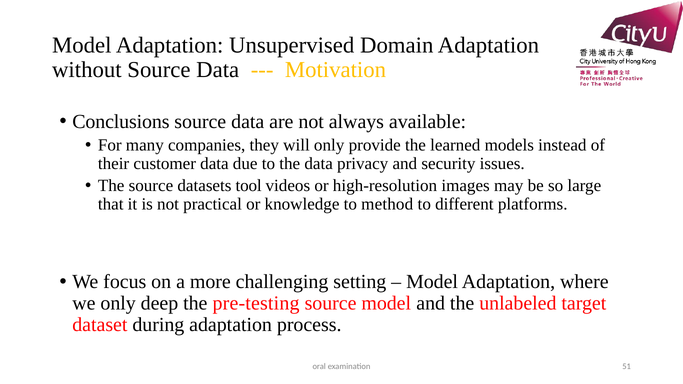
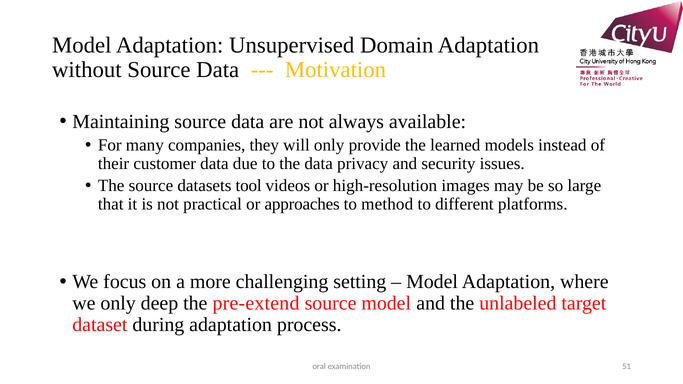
Conclusions: Conclusions -> Maintaining (121, 122)
knowledge: knowledge -> approaches (302, 204)
pre-testing: pre-testing -> pre-extend (256, 303)
